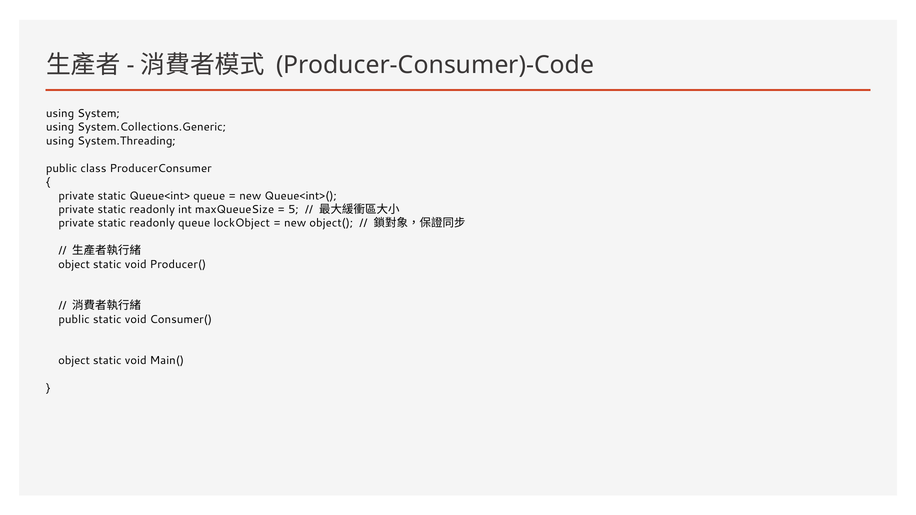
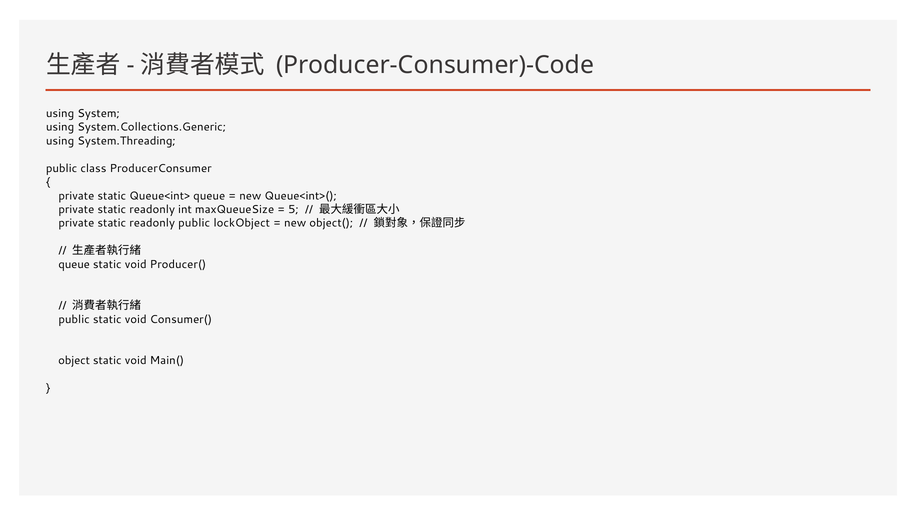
readonly queue: queue -> public (194, 223)
object: object -> queue (74, 265)
